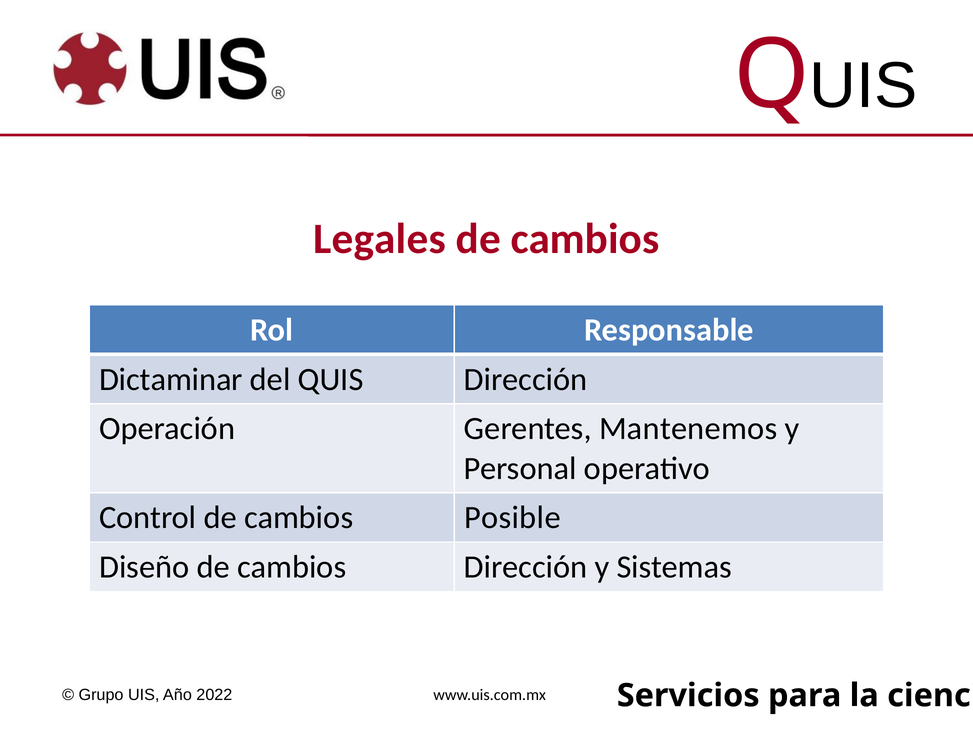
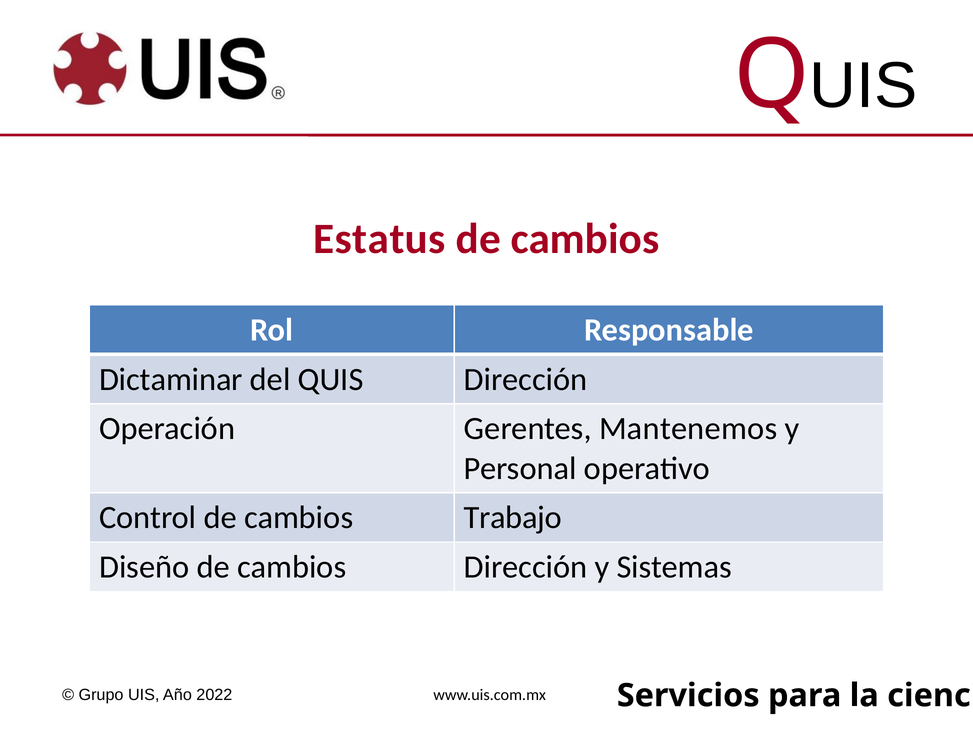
Legales: Legales -> Estatus (380, 239)
Posible: Posible -> Trabajo (513, 517)
